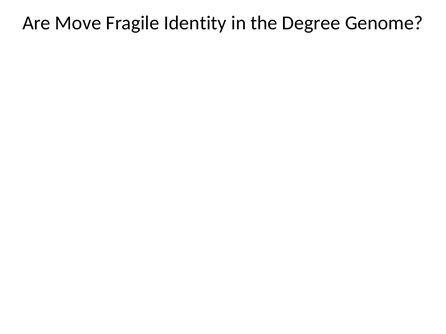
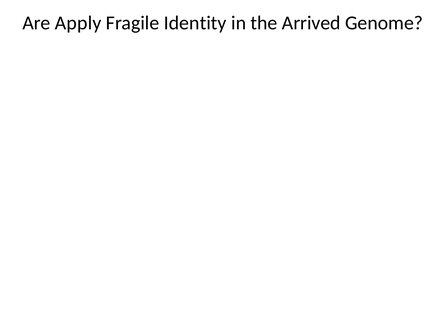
Move: Move -> Apply (78, 23)
Degree: Degree -> Arrived (311, 23)
